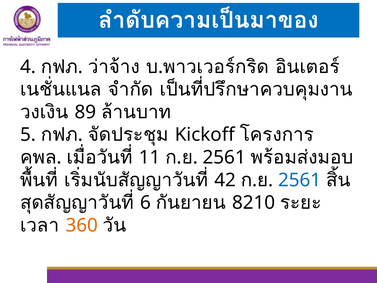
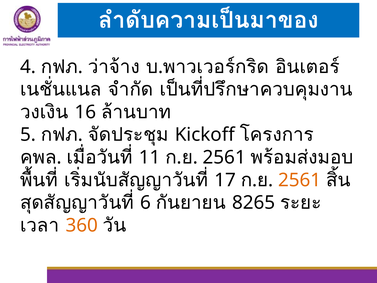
89: 89 -> 16 (85, 112)
42: 42 -> 17 (225, 180)
2561 colour: blue -> orange (300, 180)
8210: 8210 -> 8265 (254, 202)
